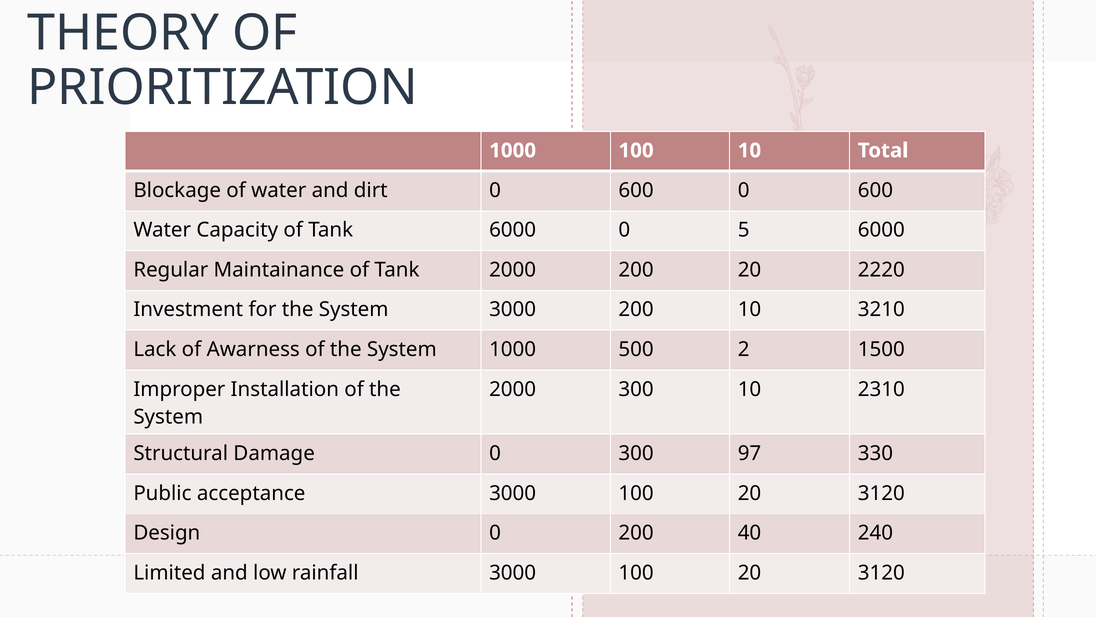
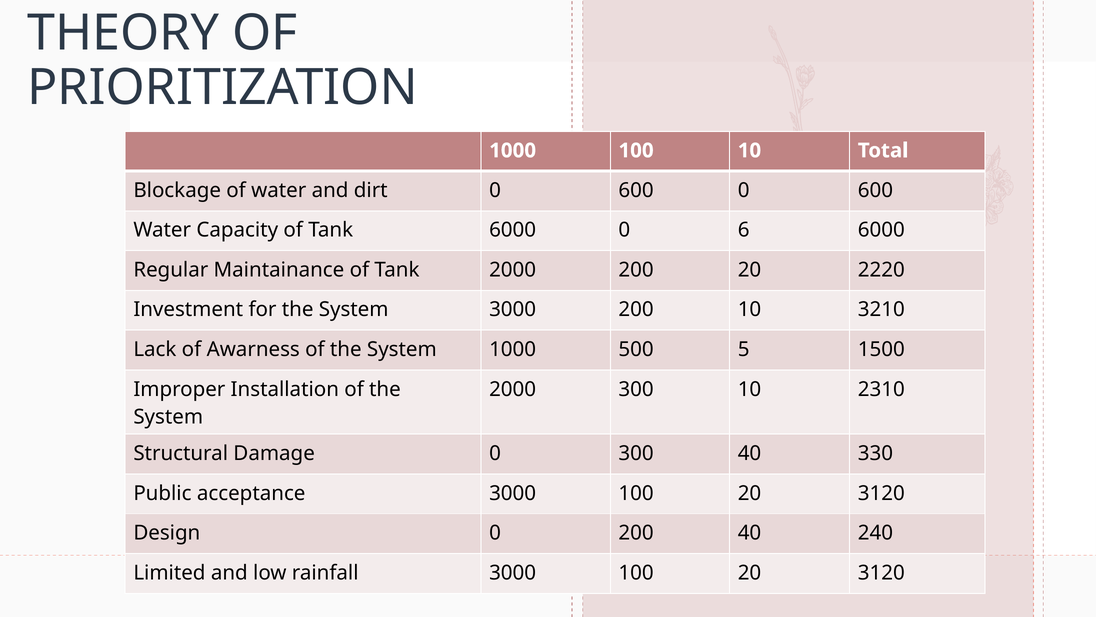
5: 5 -> 6 (744, 230)
2: 2 -> 5 (744, 349)
300 97: 97 -> 40 (749, 453)
